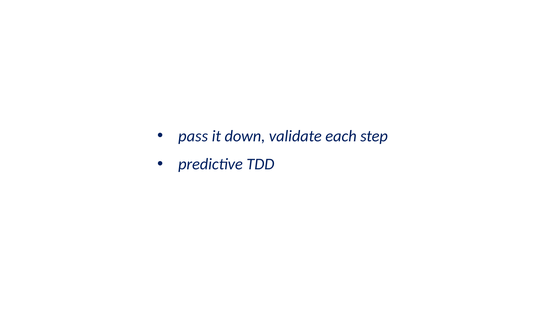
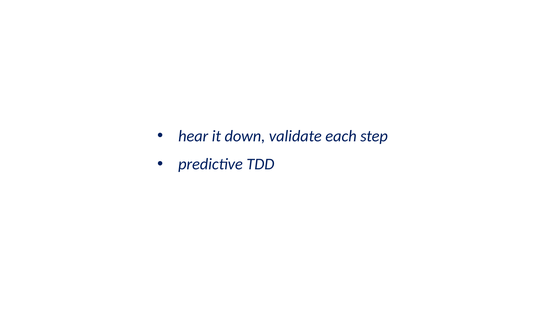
pass: pass -> hear (193, 136)
